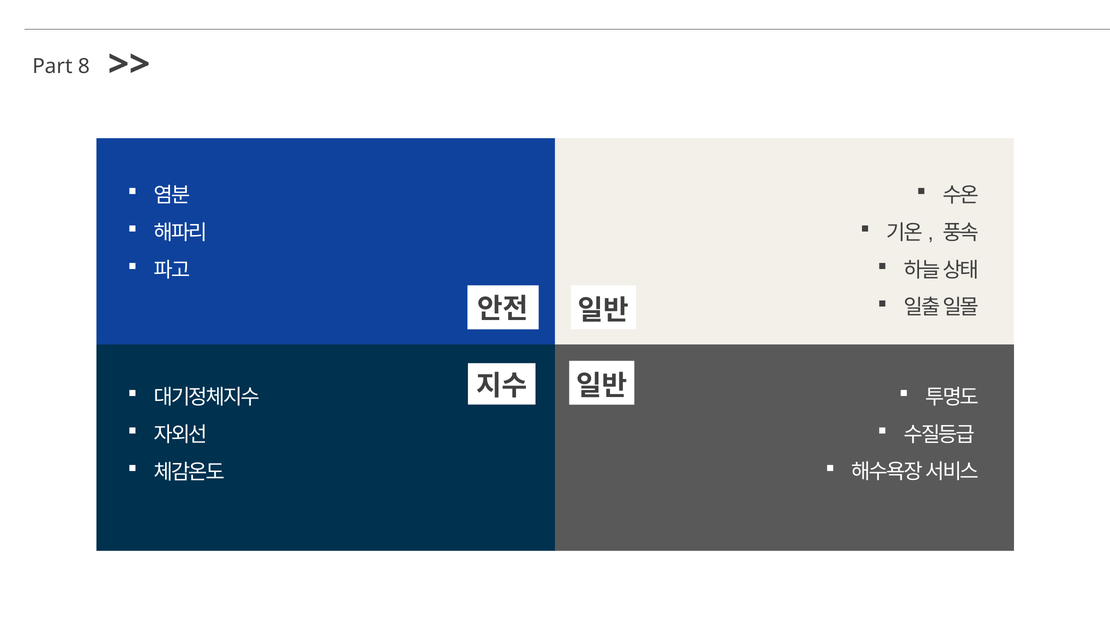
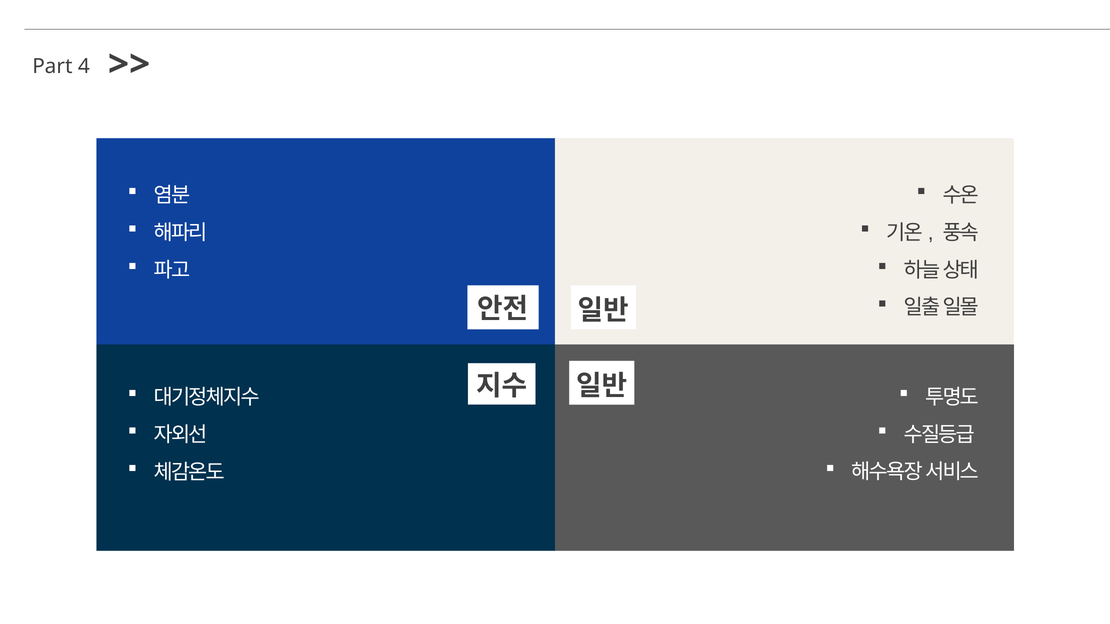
8: 8 -> 4 (84, 66)
